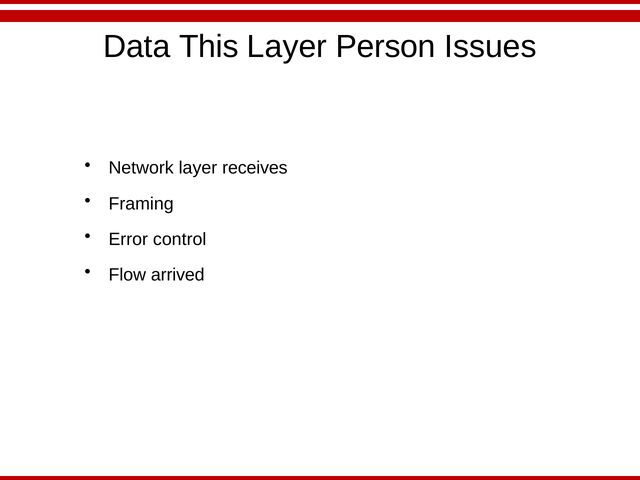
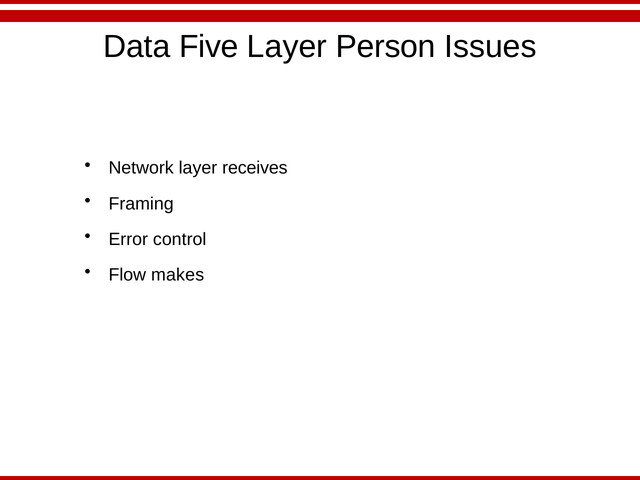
This: This -> Five (209, 47)
arrived: arrived -> makes (178, 275)
